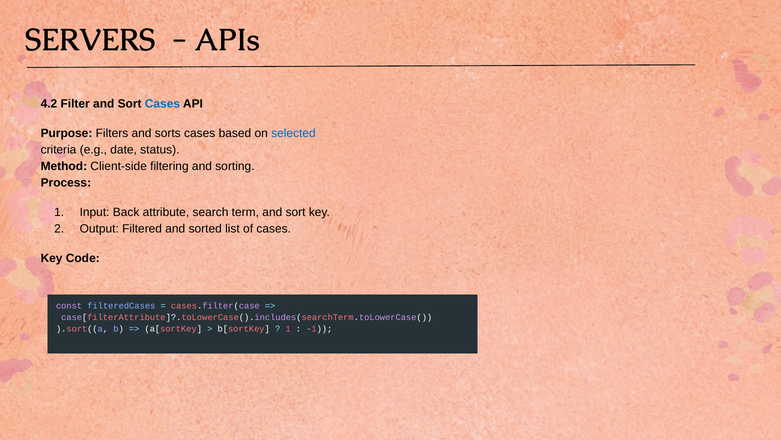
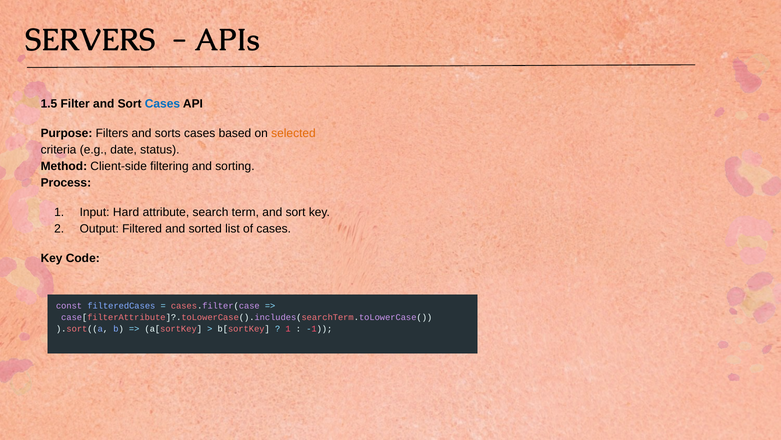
4.2: 4.2 -> 1.5 (49, 103)
selected colour: blue -> orange (293, 133)
Back: Back -> Hard (126, 212)
